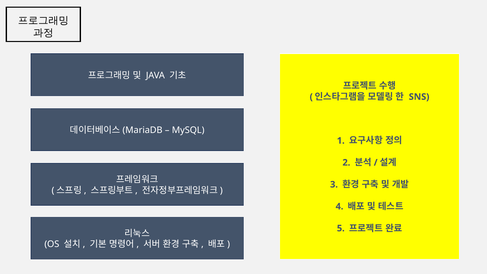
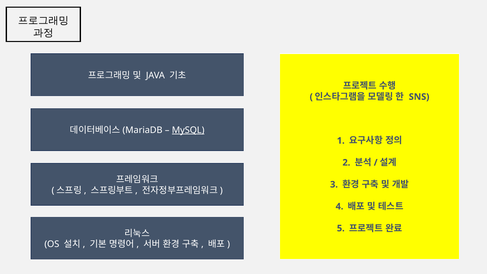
MySQL underline: none -> present (188, 130)
